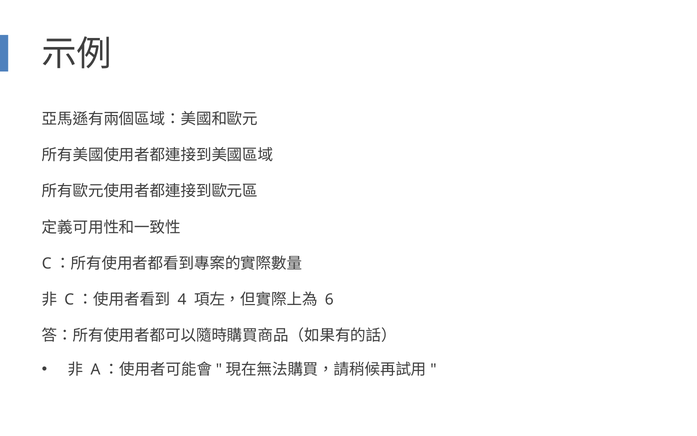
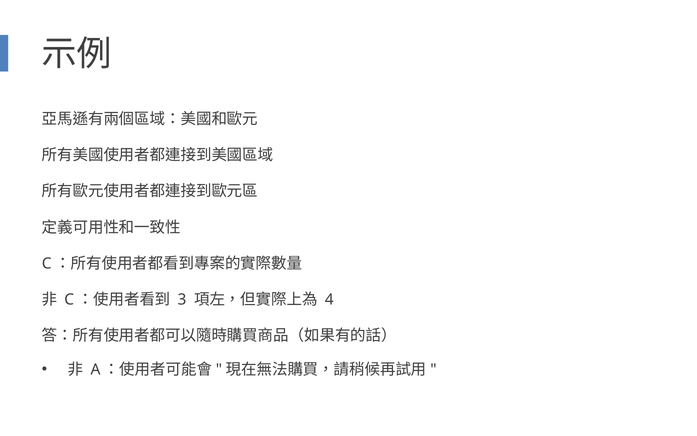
4: 4 -> 3 (182, 299)
6: 6 -> 4 (329, 299)
